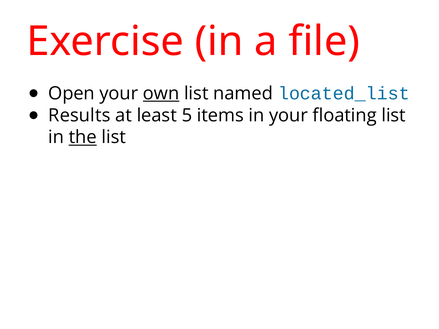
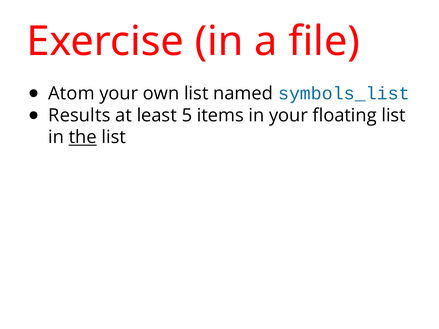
Open: Open -> Atom (71, 93)
own underline: present -> none (161, 93)
located_list: located_list -> symbols_list (344, 93)
